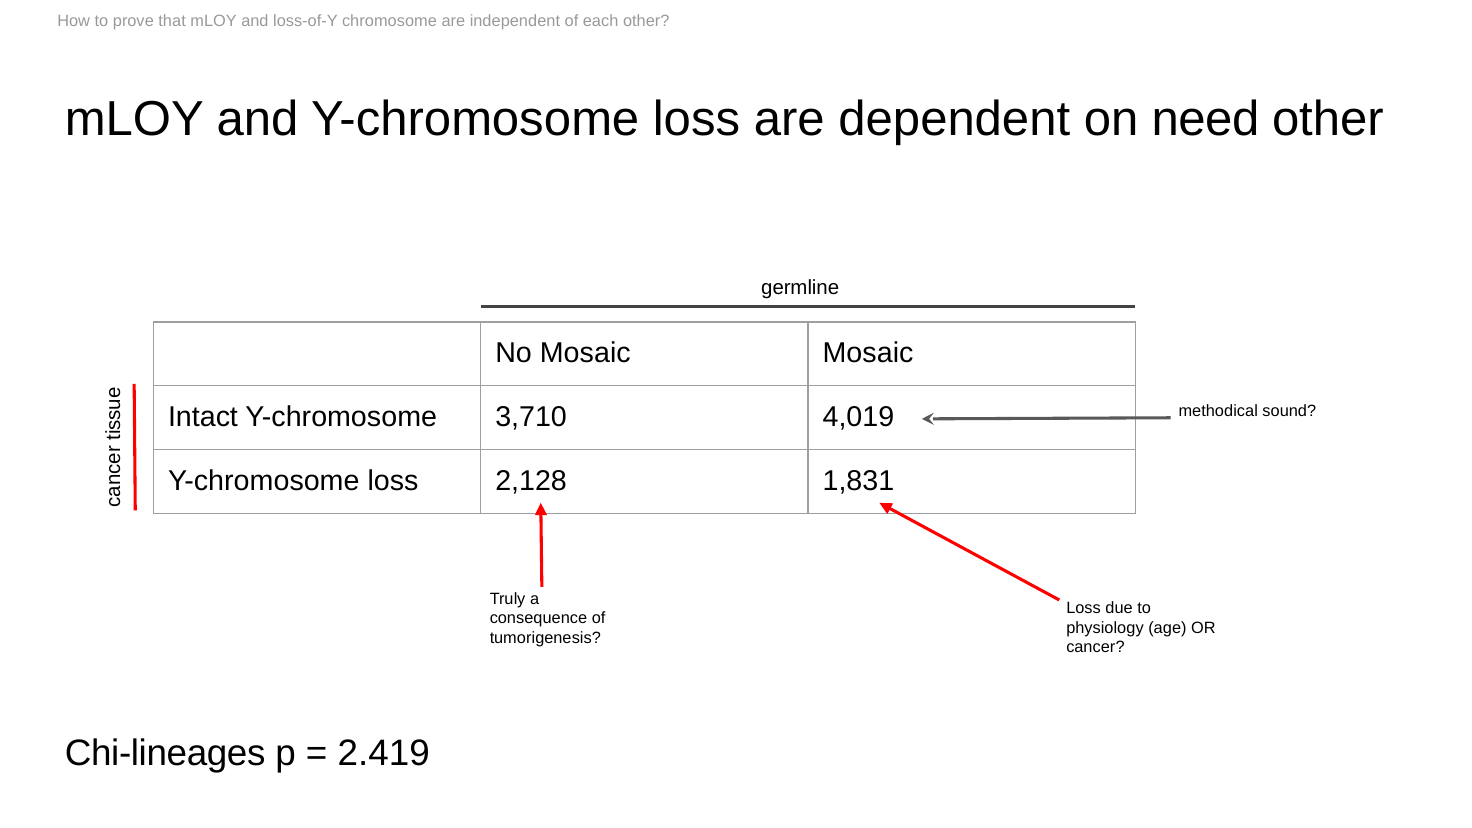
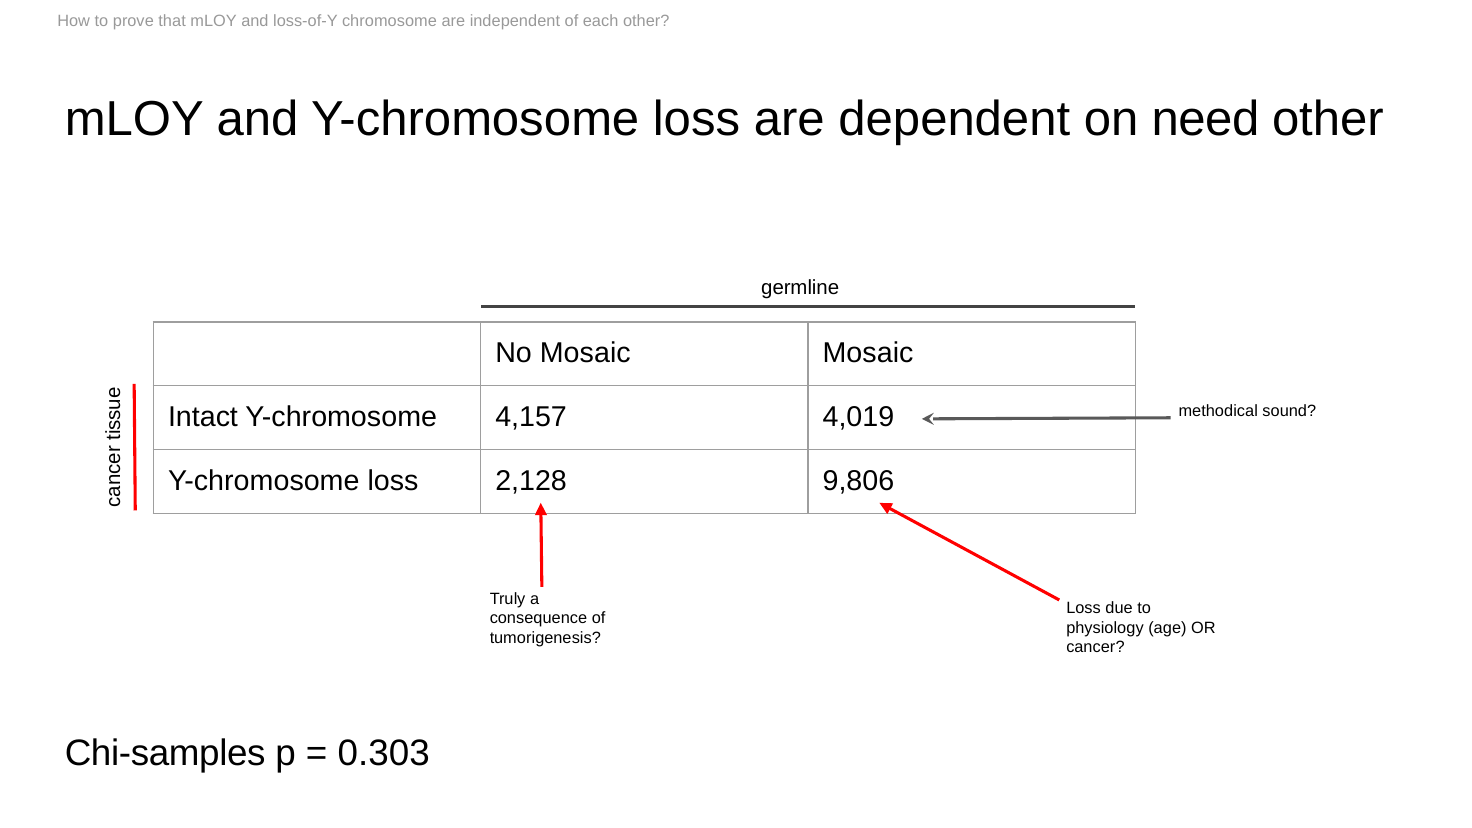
3,710: 3,710 -> 4,157 (531, 417)
1,831: 1,831 -> 9,806 (858, 481)
Chi-lineages: Chi-lineages -> Chi-samples (165, 753)
2.419: 2.419 -> 0.303 (384, 753)
